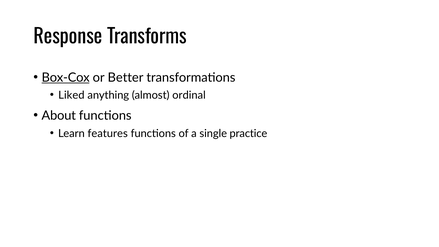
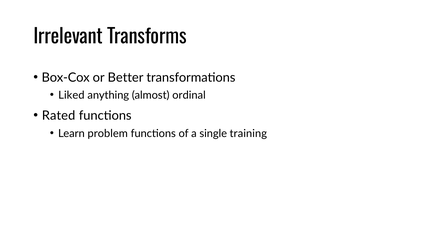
Response: Response -> Irrelevant (68, 37)
Box-Cox underline: present -> none (66, 77)
About: About -> Rated (59, 116)
features: features -> problem (108, 133)
practice: practice -> training (248, 133)
